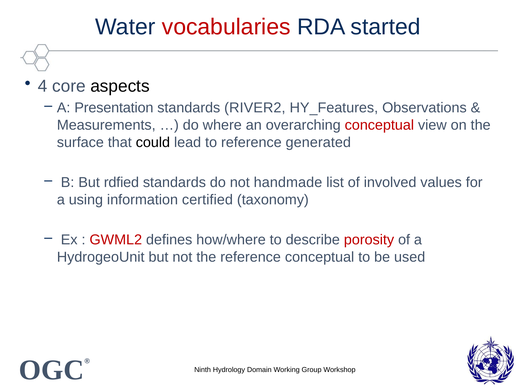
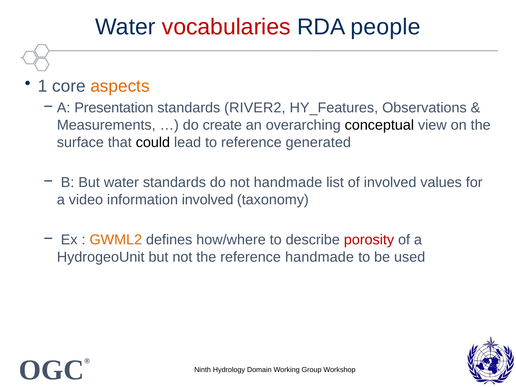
started: started -> people (386, 27)
4: 4 -> 1 (43, 86)
aspects colour: black -> orange (120, 86)
where: where -> create (222, 125)
conceptual colour: red -> black (379, 125)
But rdfied: rdfied -> water (121, 182)
using: using -> video (86, 200)
information certified: certified -> involved (208, 200)
GWML2 colour: red -> orange (116, 240)
reference conceptual: conceptual -> handmade (320, 257)
